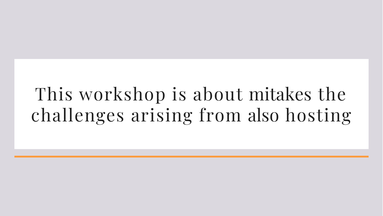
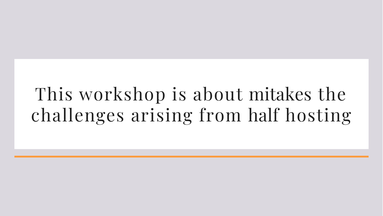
also: also -> half (263, 116)
